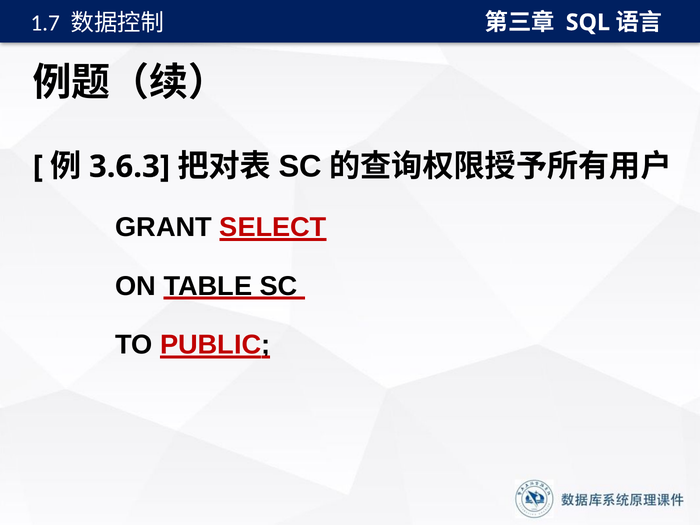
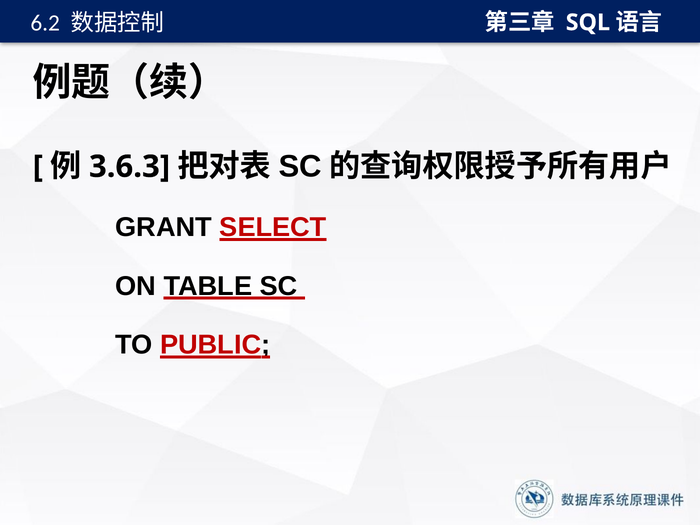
1.7: 1.7 -> 6.2 (45, 23)
